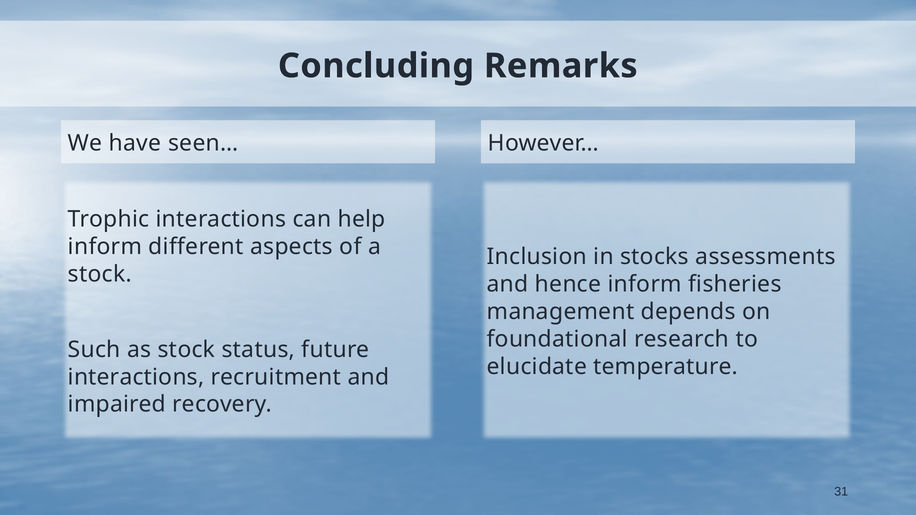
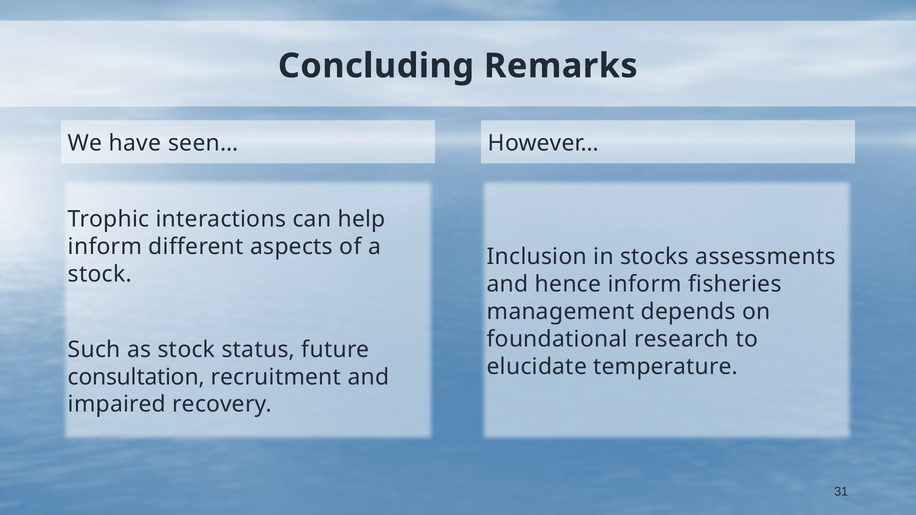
interactions: interactions -> consultation (136, 377)
